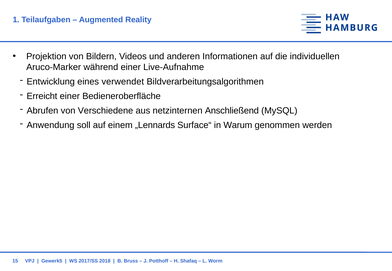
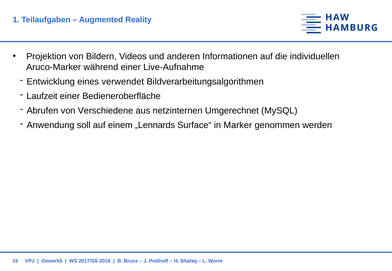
Erreicht: Erreicht -> Laufzeit (42, 96)
Anschließend: Anschließend -> Umgerechnet (232, 111)
Warum: Warum -> Marker (238, 125)
